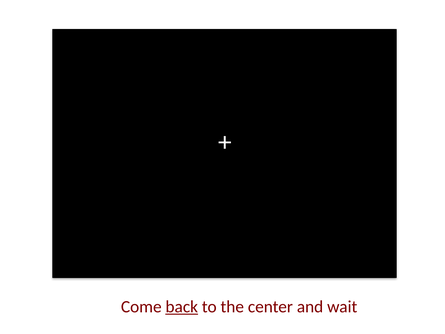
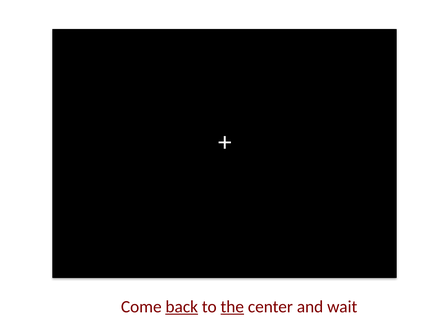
the underline: none -> present (232, 307)
